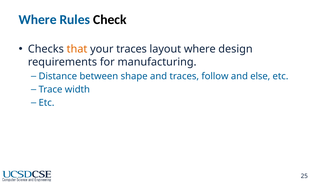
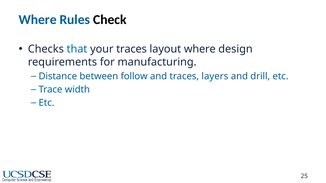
that colour: orange -> blue (77, 49)
shape: shape -> follow (134, 76)
follow: follow -> layers (215, 76)
else: else -> drill (260, 76)
